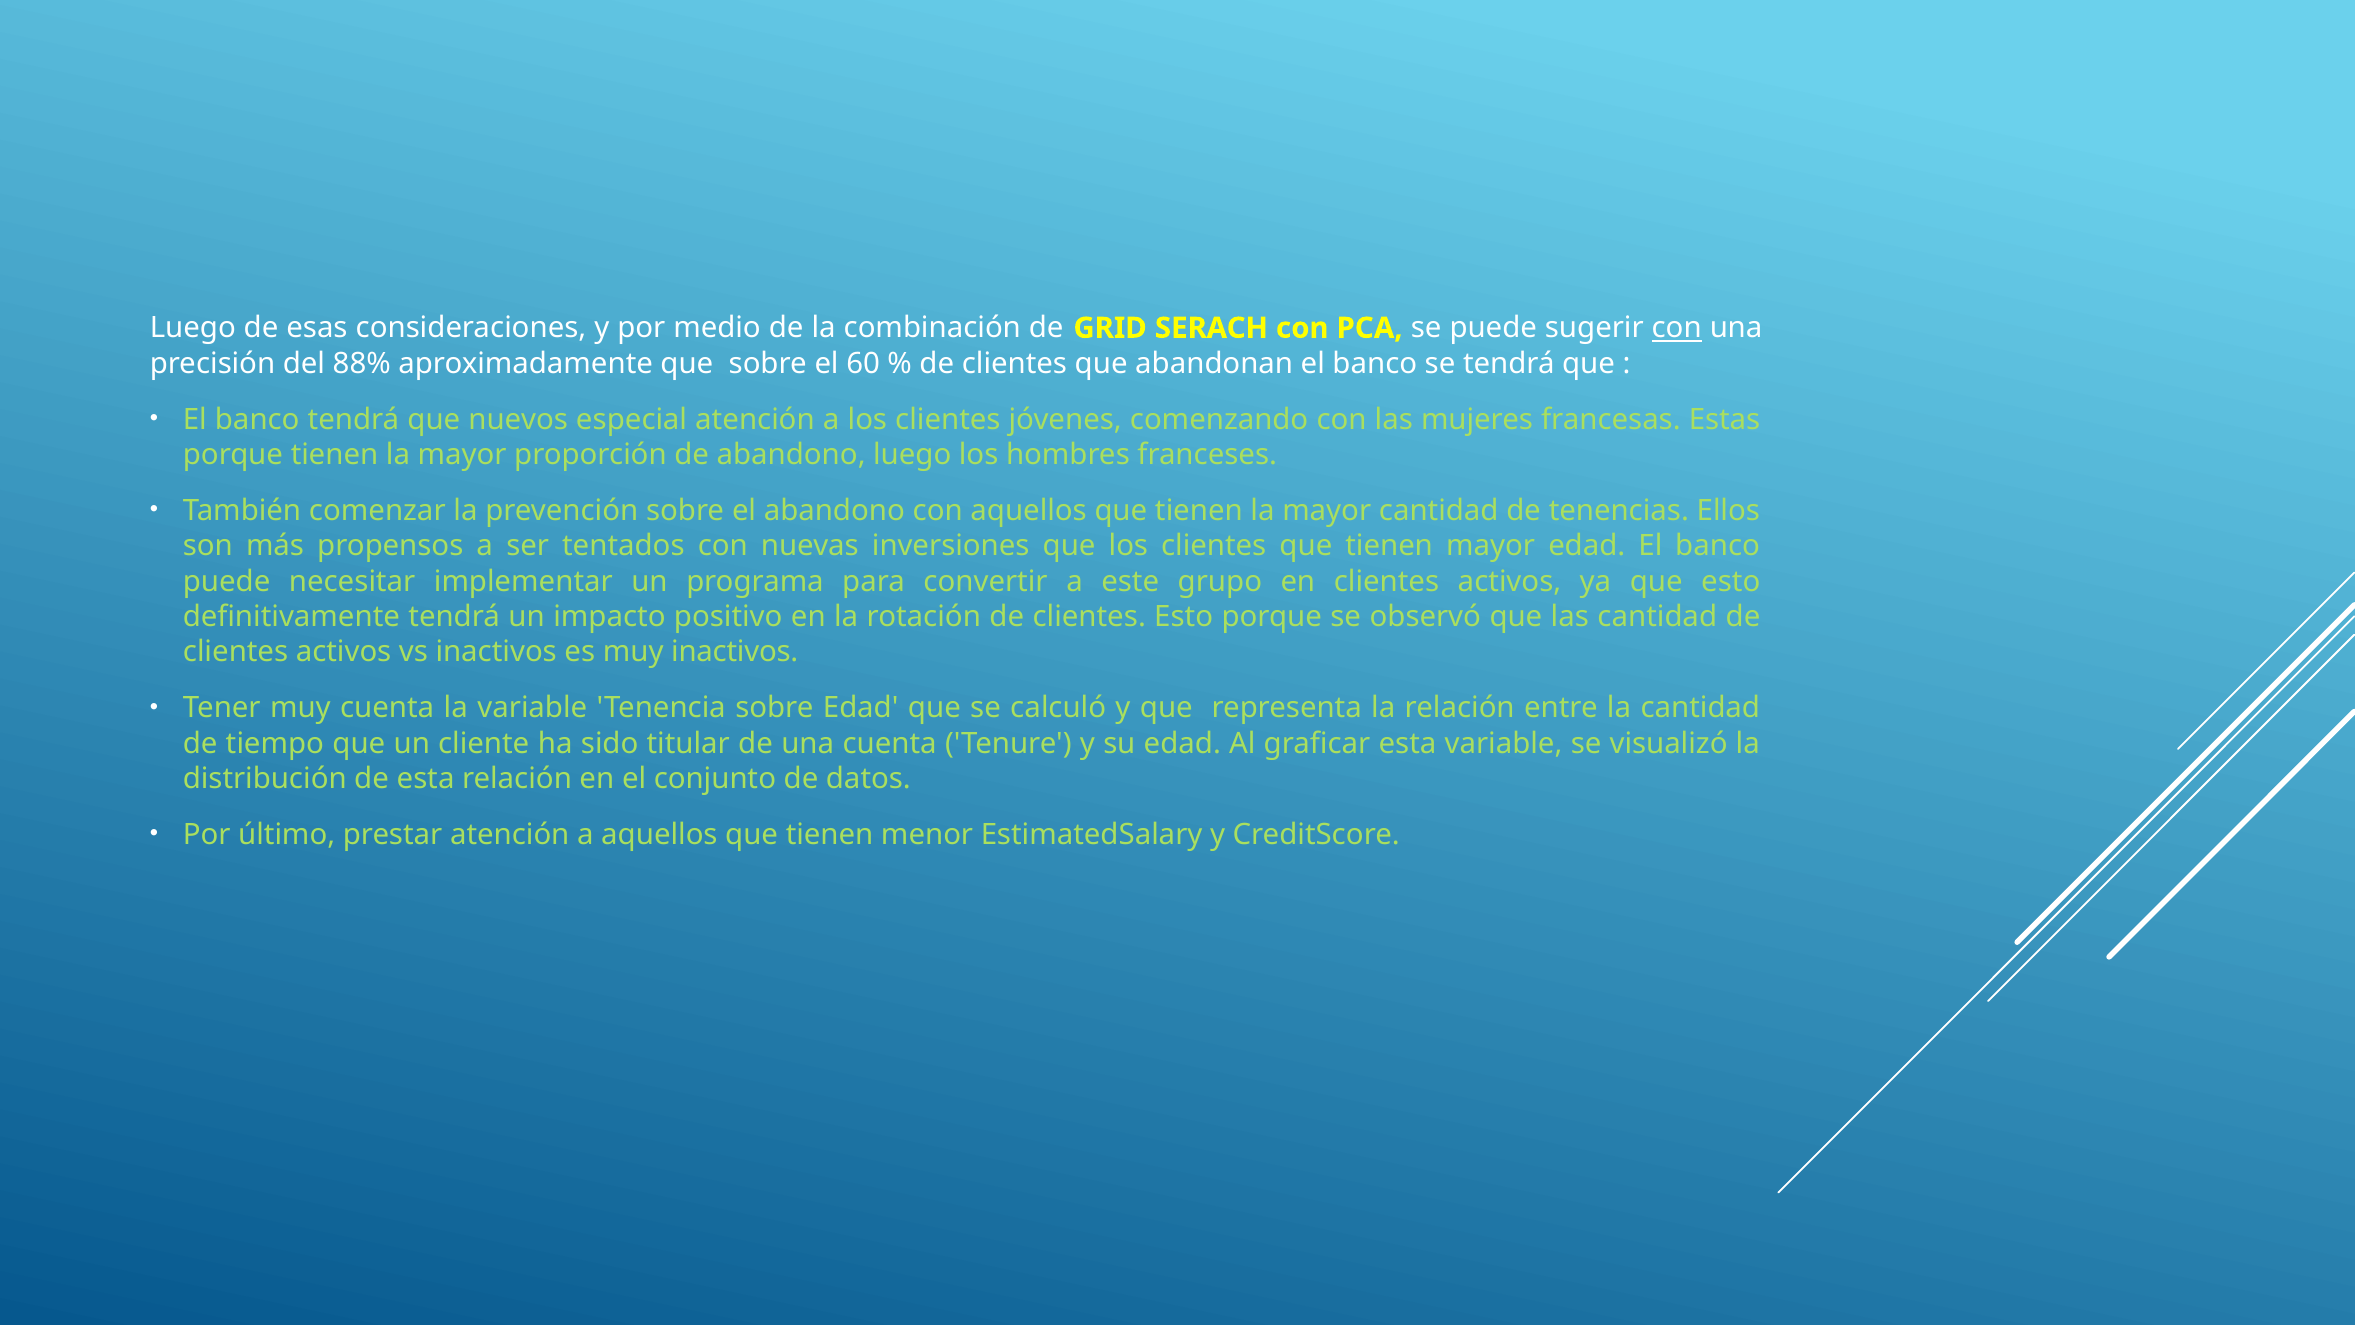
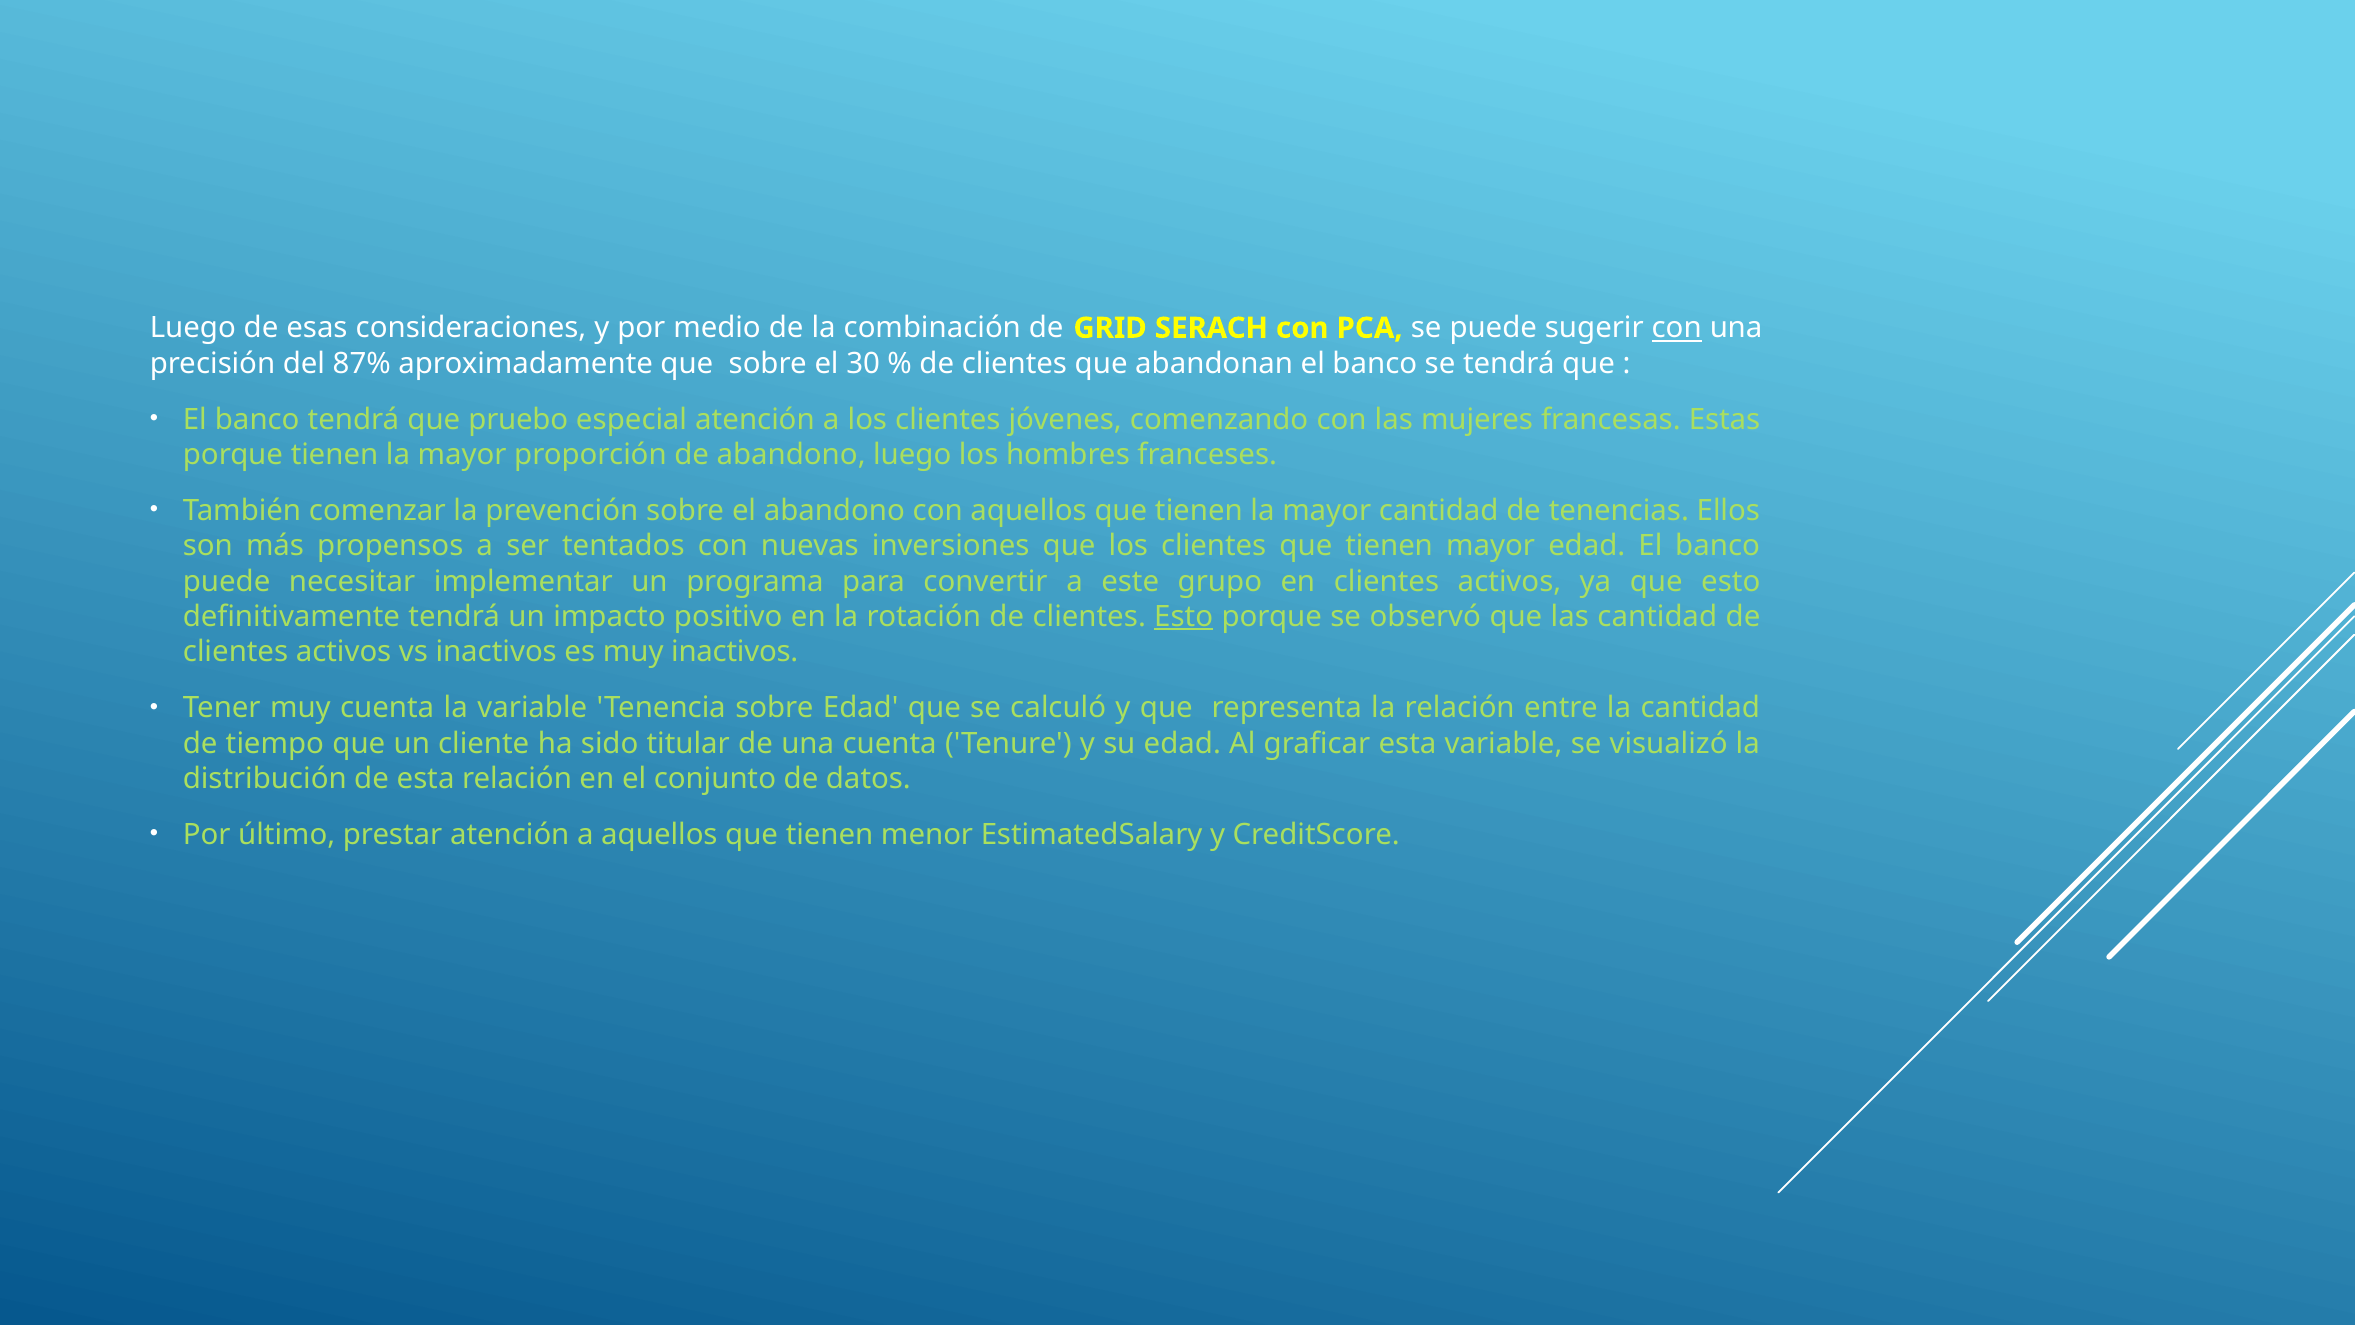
88%: 88% -> 87% (362, 363)
60: 60 -> 30 (863, 363)
nuevos: nuevos -> pruebo (518, 419)
Esto underline: none -> present (1184, 617)
